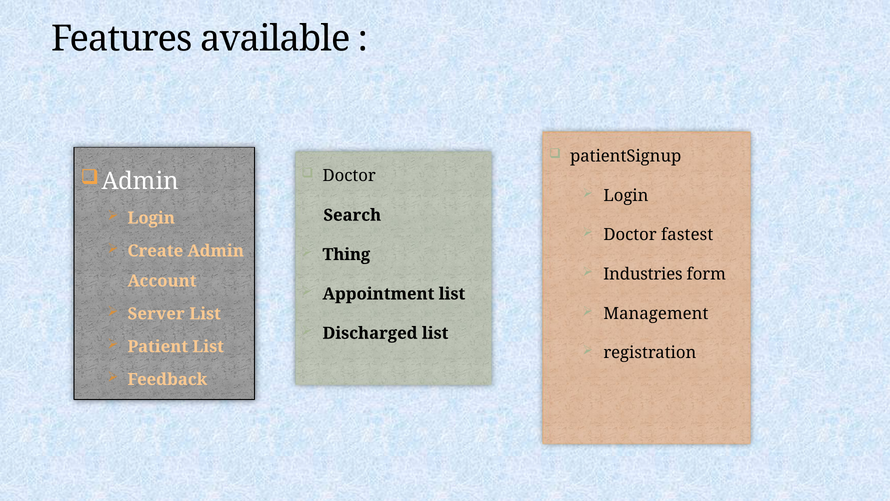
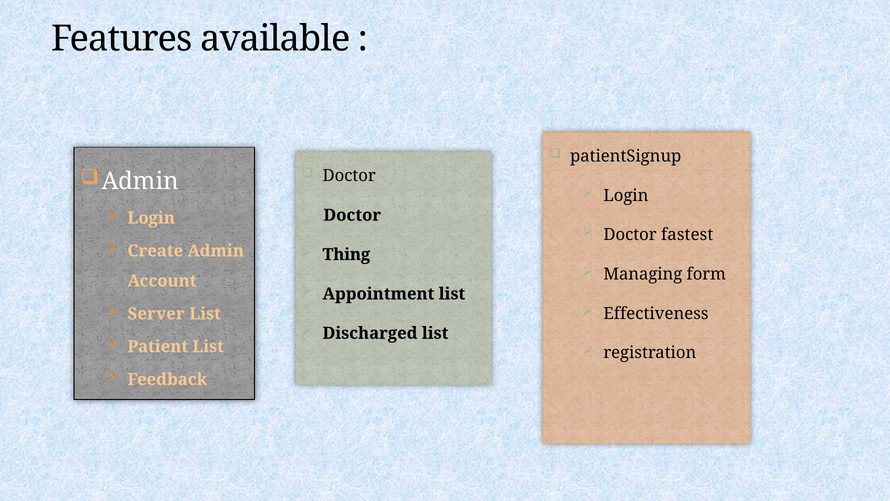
Search: Search -> Doctor (352, 215)
Industries: Industries -> Managing (643, 274)
Management: Management -> Effectiveness (656, 313)
